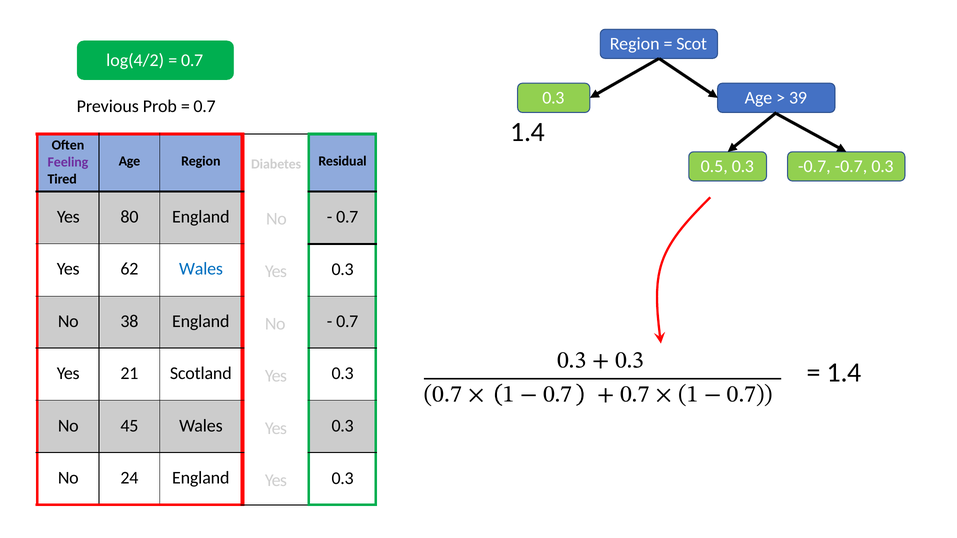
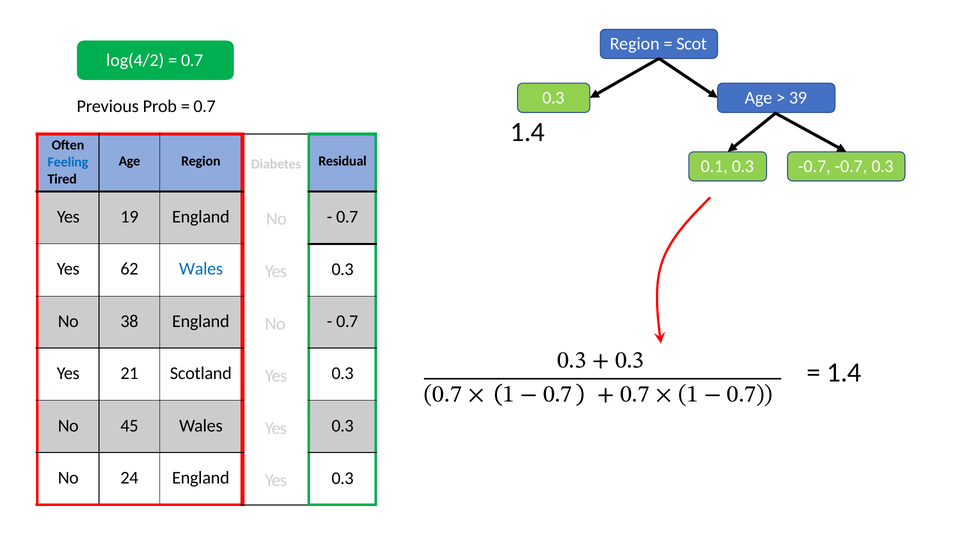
Feeling colour: purple -> blue (68, 162)
0.5: 0.5 -> 0.1 (714, 167)
80: 80 -> 19 (130, 217)
